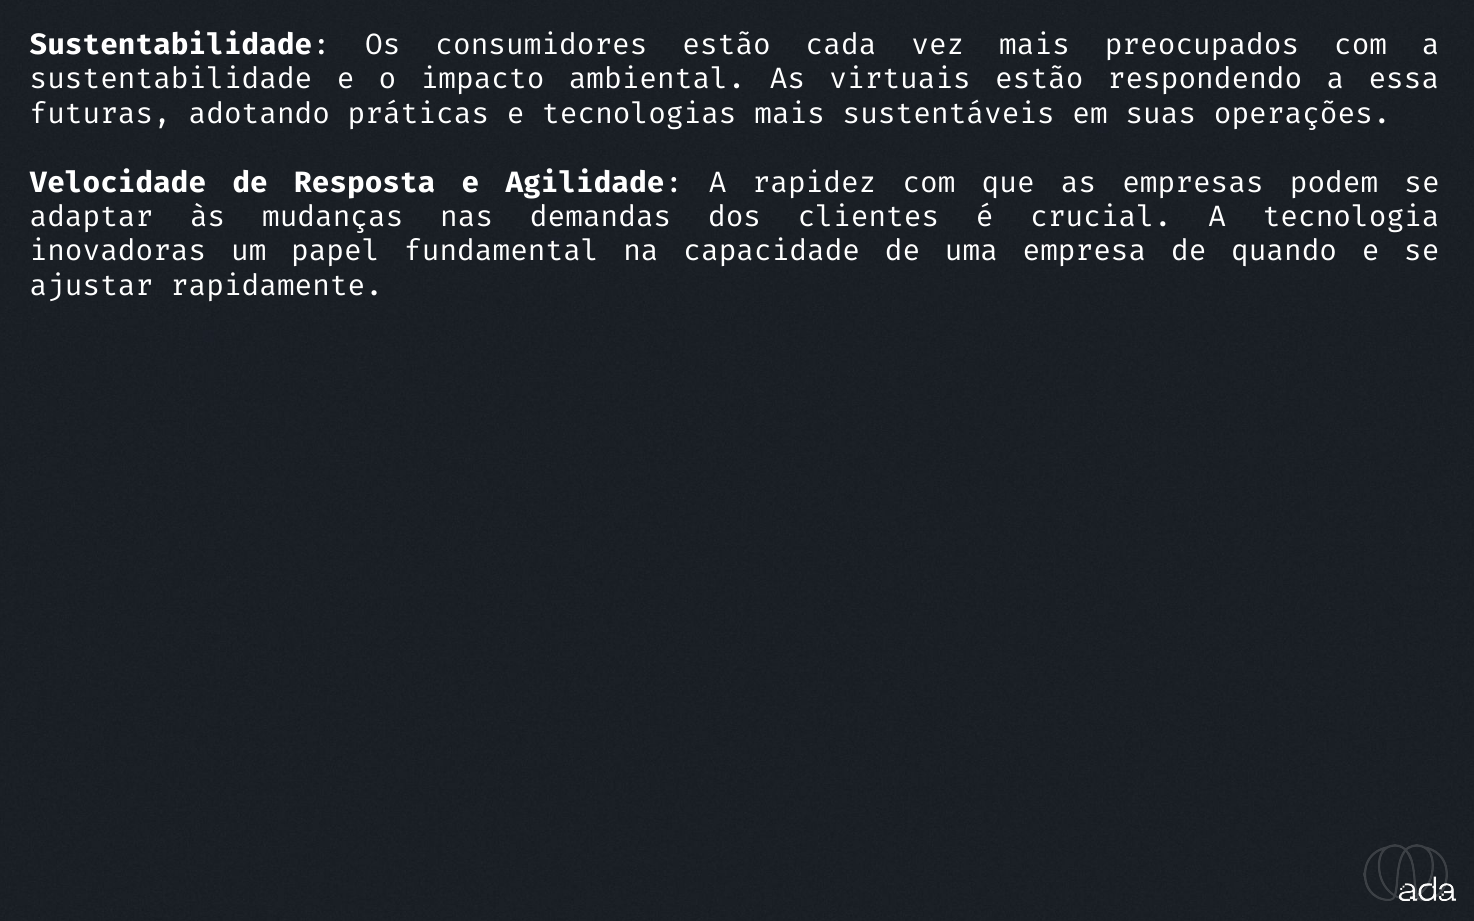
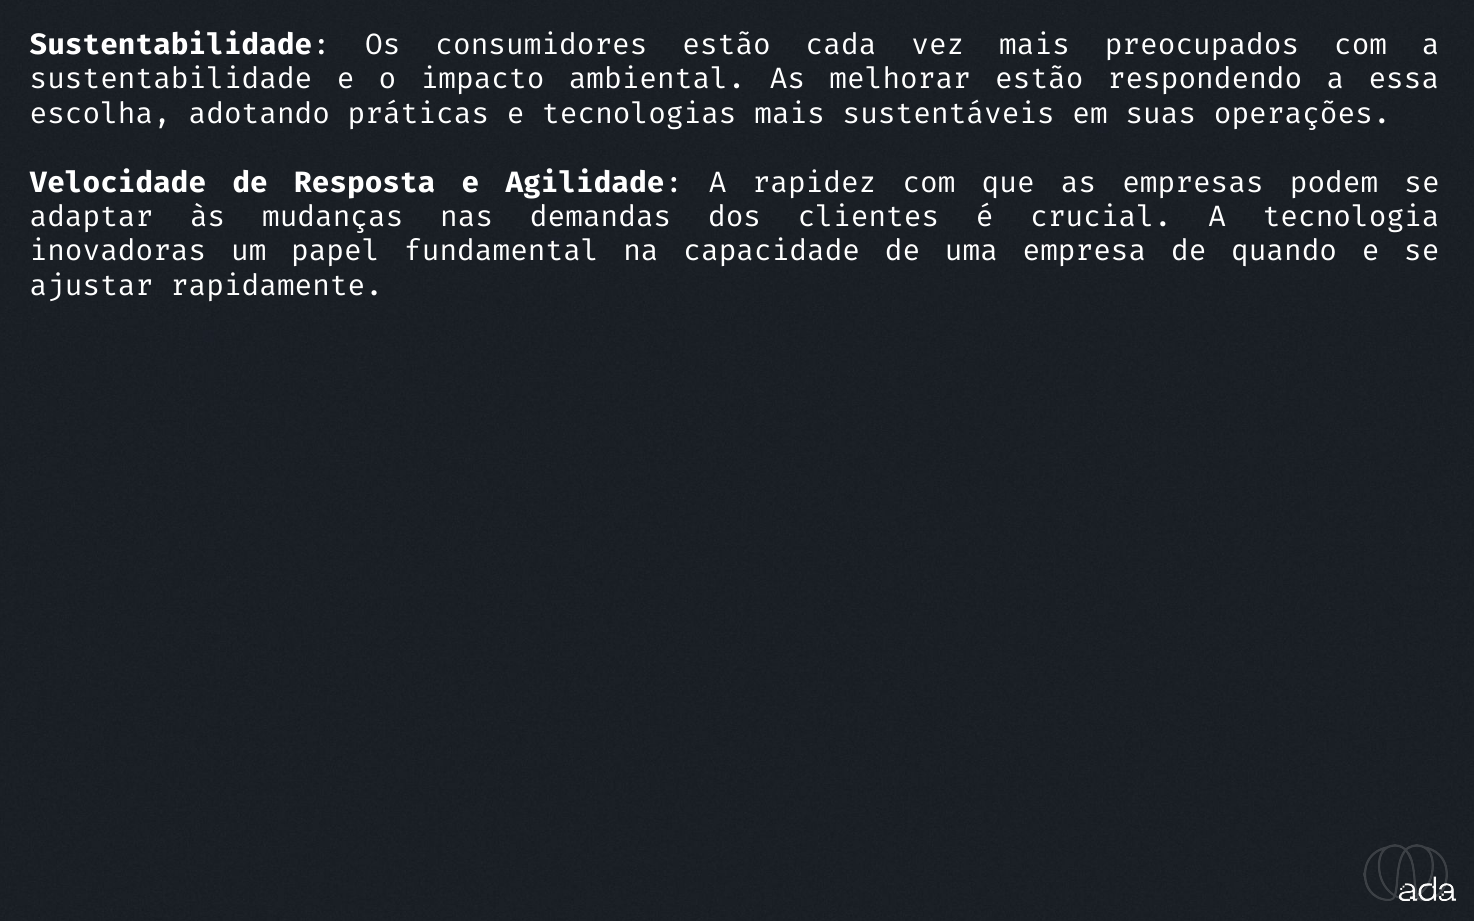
virtuais: virtuais -> melhorar (900, 79)
futuras: futuras -> escolha (100, 114)
